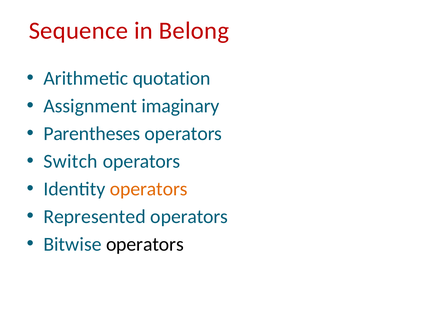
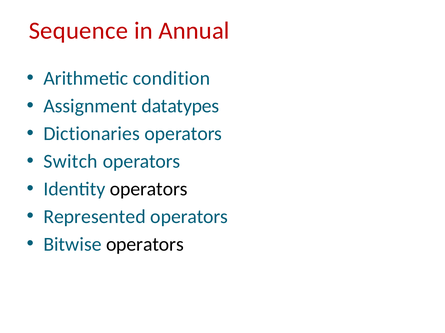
Belong: Belong -> Annual (194, 31)
quotation: quotation -> condition (171, 79)
imaginary: imaginary -> datatypes (180, 106)
Parentheses: Parentheses -> Dictionaries (92, 134)
operators colour: orange -> black (149, 189)
